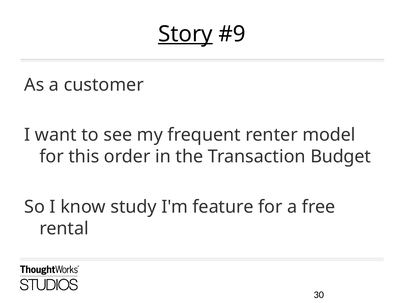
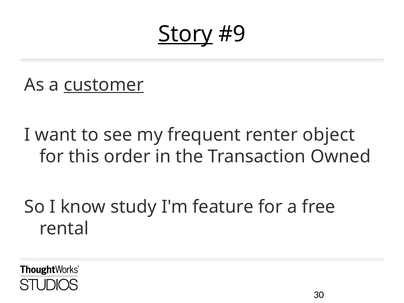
customer underline: none -> present (104, 85)
model: model -> object (329, 135)
Budget: Budget -> Owned (341, 157)
